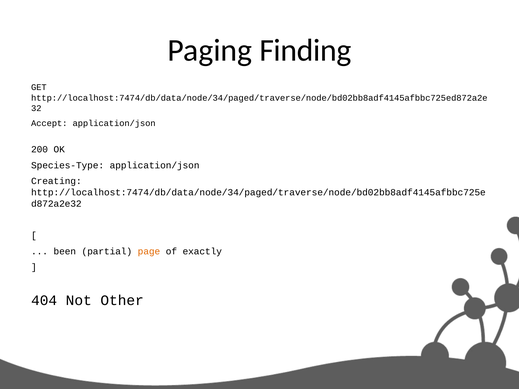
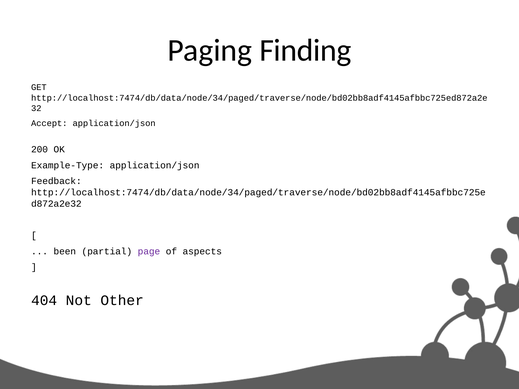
Species-Type: Species-Type -> Example-Type (68, 165)
Creating: Creating -> Feedback (56, 181)
page colour: orange -> purple (149, 251)
exactly: exactly -> aspects (202, 251)
